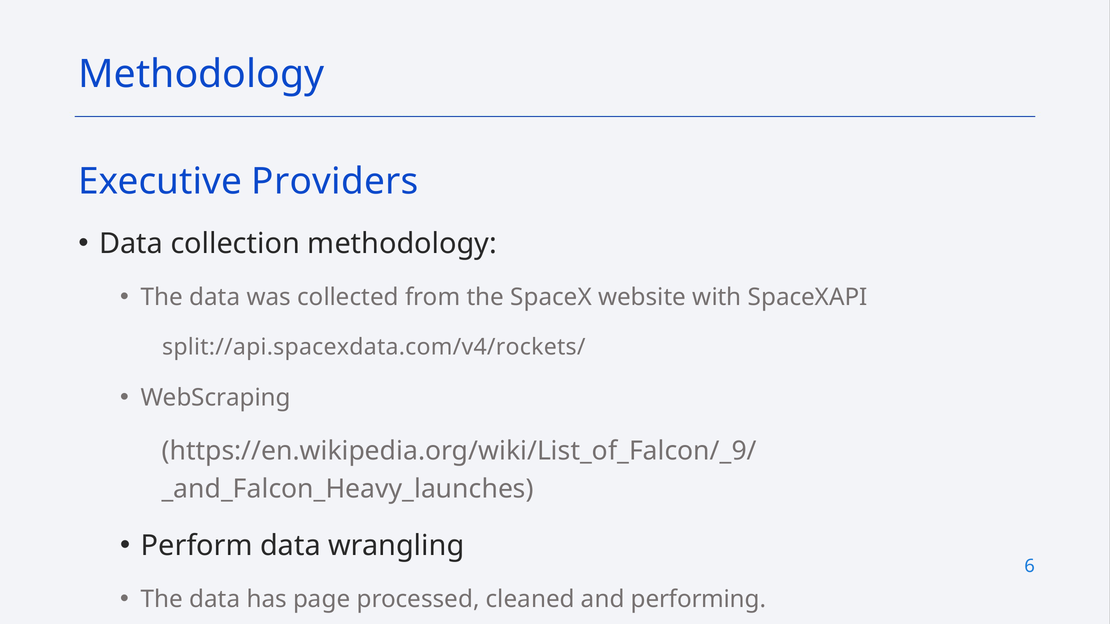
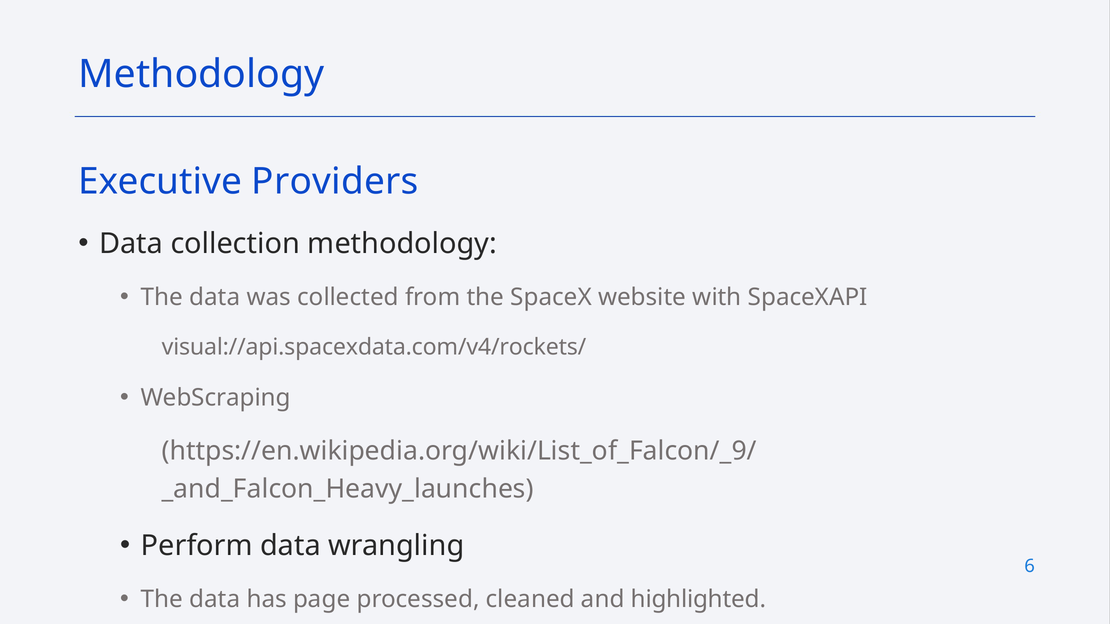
split://api.spacexdata.com/v4/rockets/: split://api.spacexdata.com/v4/rockets/ -> visual://api.spacexdata.com/v4/rockets/ (374, 348)
performing: performing -> highlighted (698, 600)
